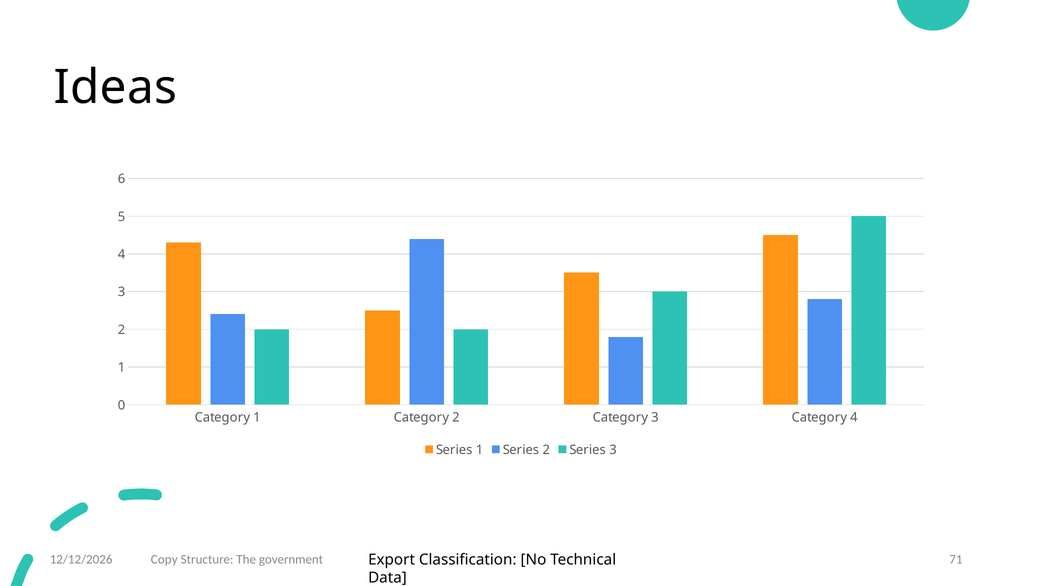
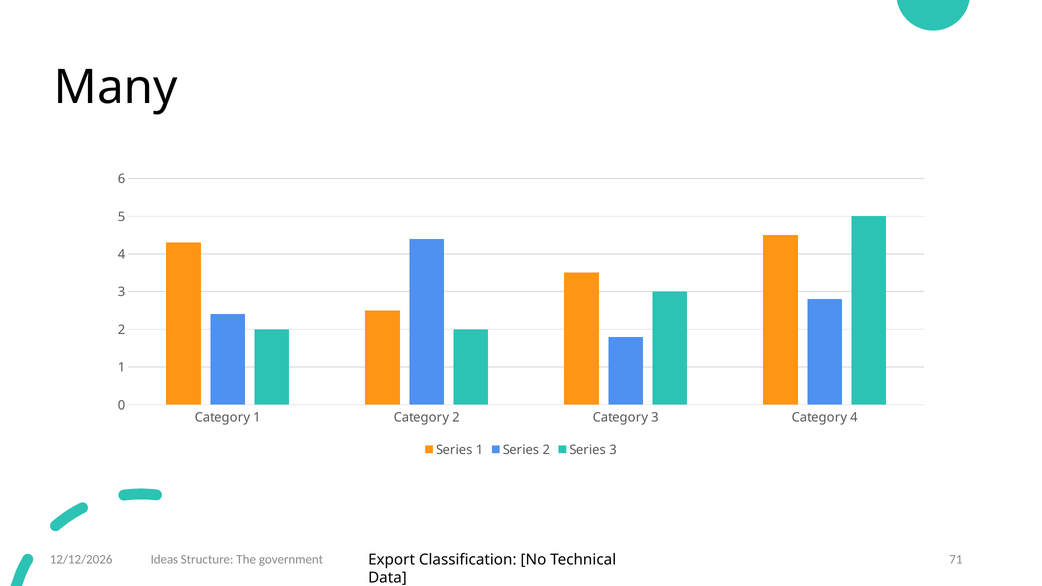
Ideas: Ideas -> Many (116, 88)
Copy: Copy -> Ideas (164, 560)
